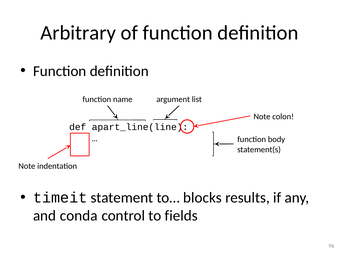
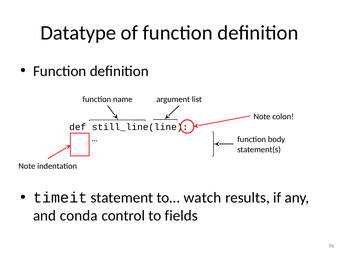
Arbitrary: Arbitrary -> Datatype (78, 33)
apart_line(line: apart_line(line -> still_line(line (140, 127)
blocks: blocks -> watch (202, 198)
